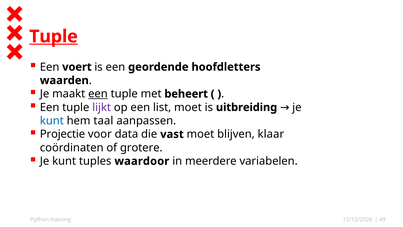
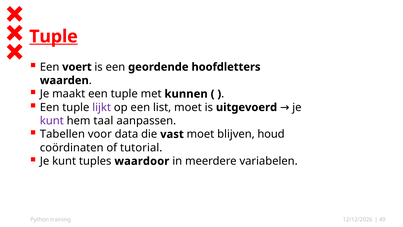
een underline: present -> none (98, 94)
beheert: beheert -> kunnen (186, 94)
uitbreiding: uitbreiding -> uitgevoerd (247, 107)
kunt colour: blue -> purple (52, 121)
Projectie: Projectie -> Tabellen (62, 134)
klaar: klaar -> houd (271, 134)
grotere: grotere -> tutorial (141, 148)
